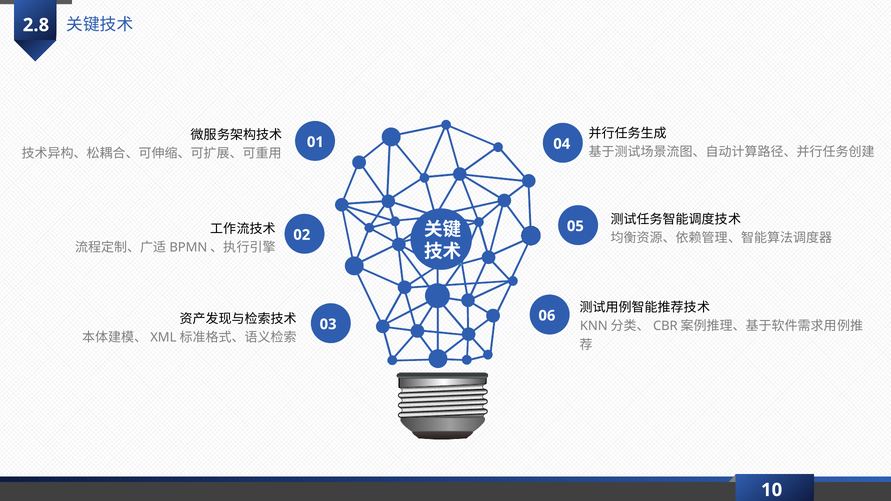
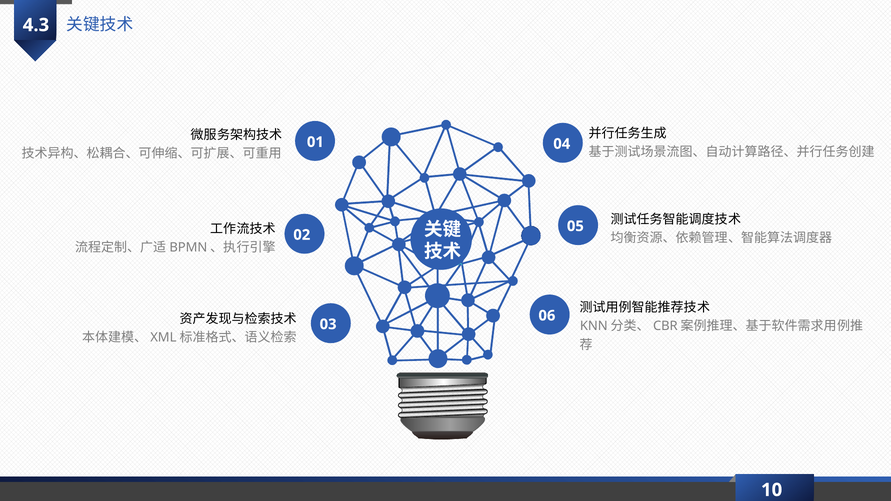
2.8: 2.8 -> 4.3 (36, 25)
